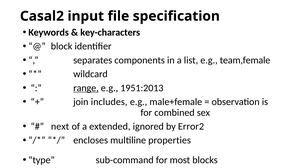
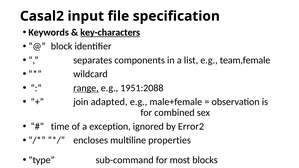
key-characters underline: none -> present (110, 32)
1951:2013: 1951:2013 -> 1951:2088 (142, 88)
includes: includes -> adapted (109, 102)
next: next -> time (60, 127)
extended: extended -> exception (110, 127)
